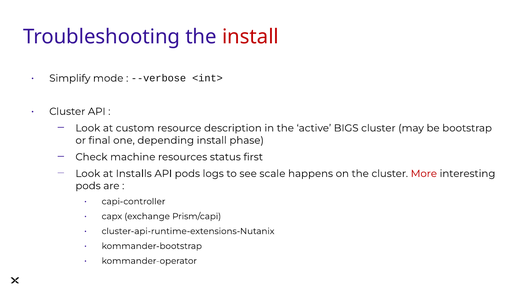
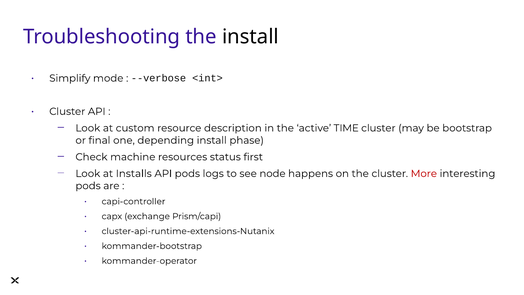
install colour: red -> black (250, 37)
BIGS: BIGS -> TIME (346, 128)
scale: scale -> node (273, 173)
